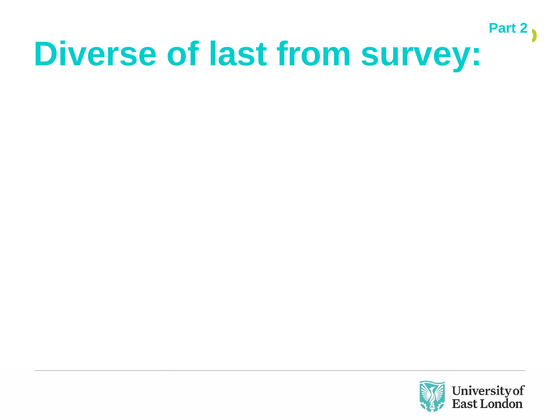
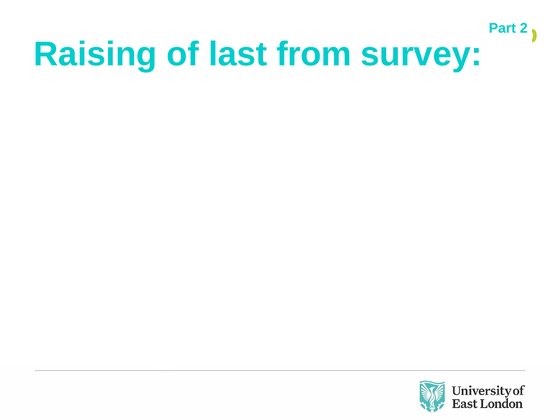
Diverse: Diverse -> Raising (95, 54)
